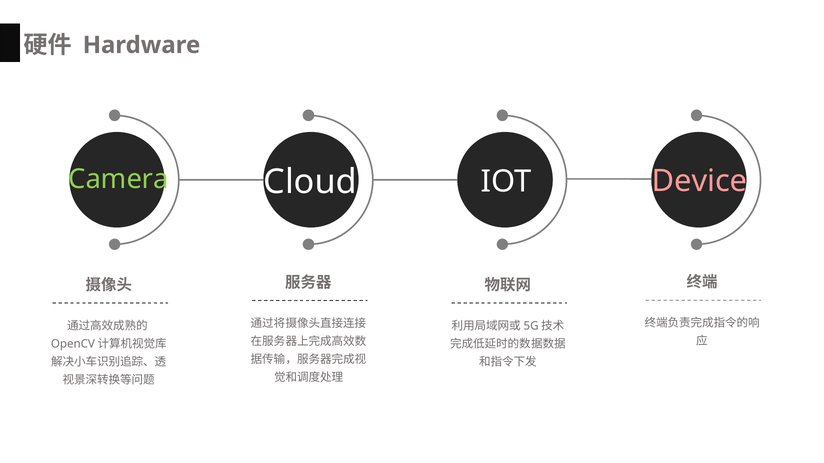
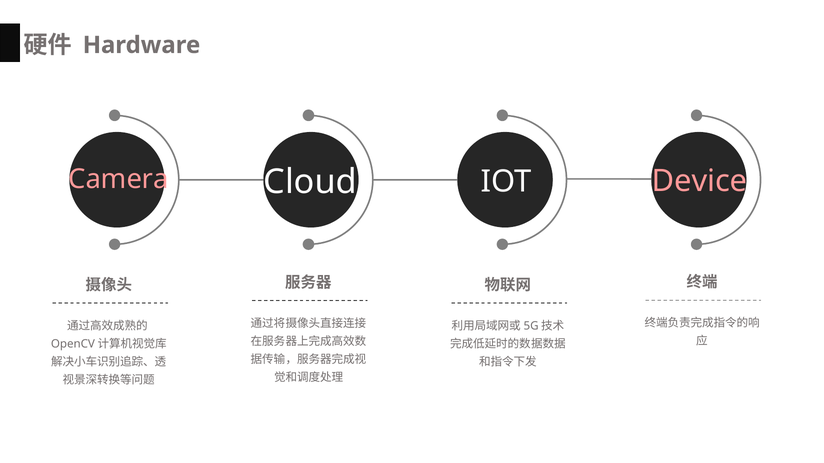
Camera colour: light green -> pink (119, 180)
